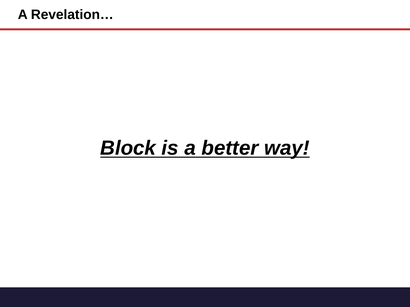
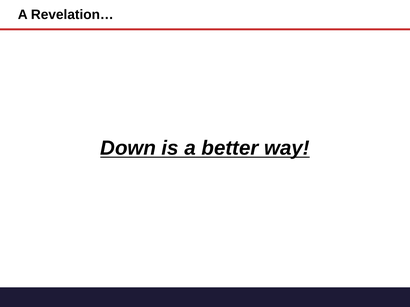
Block: Block -> Down (128, 148)
